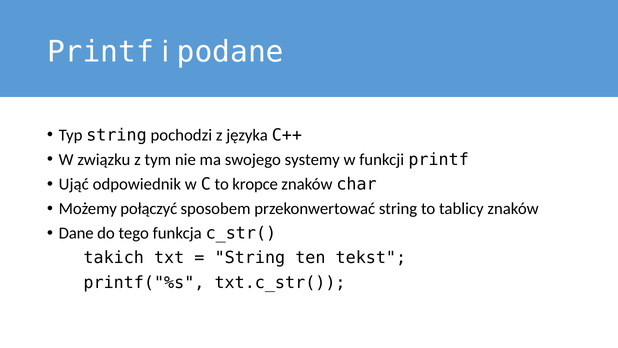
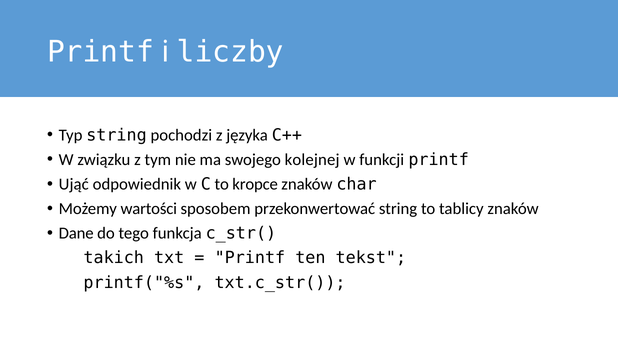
podane: podane -> liczby (230, 52)
systemy: systemy -> kolejnej (312, 159)
połączyć: połączyć -> wartości (149, 209)
String: String -> Printf (250, 258)
